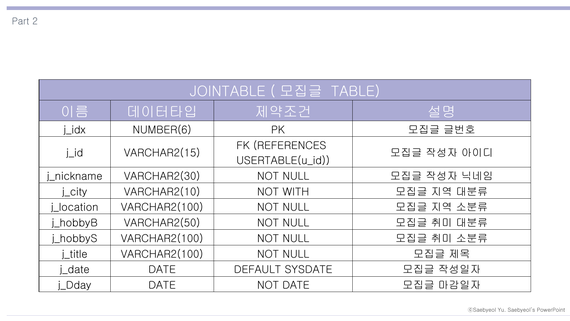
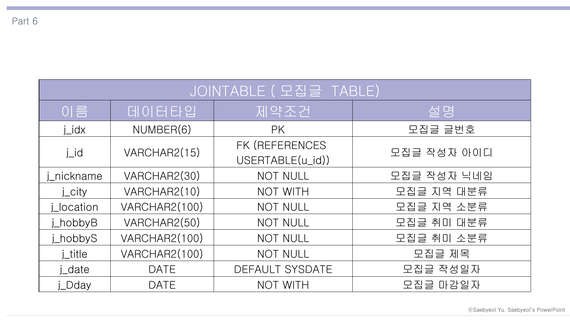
2: 2 -> 6 (35, 21)
DATE NOT DATE: DATE -> WITH (296, 285)
